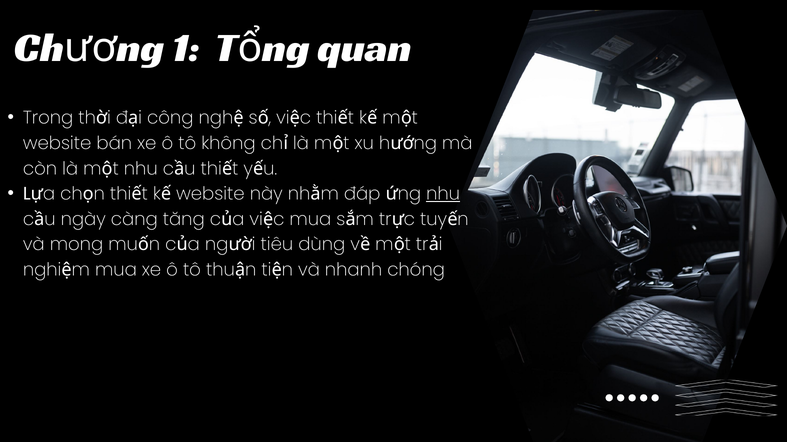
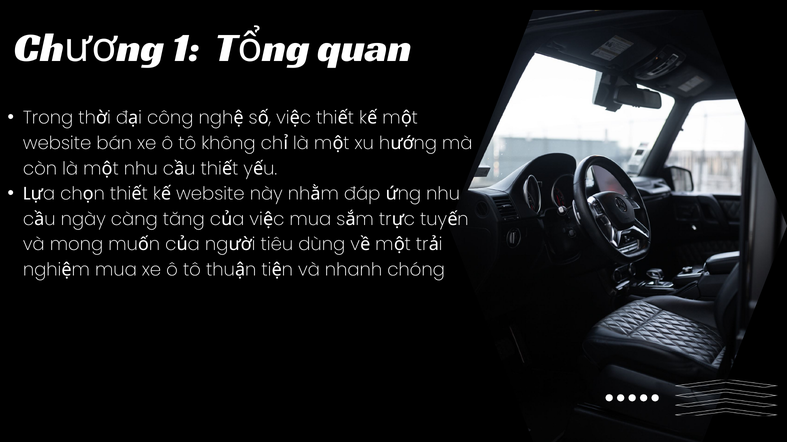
nhu underline: present -> none (443, 194)
